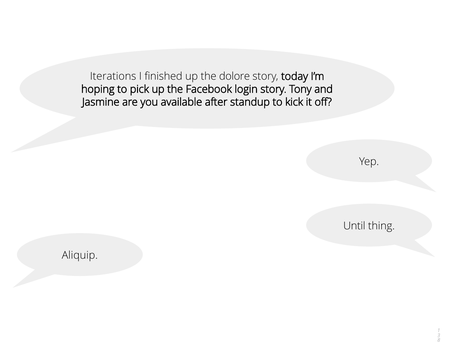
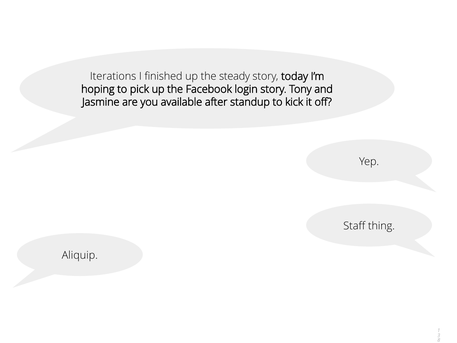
dolore: dolore -> steady (235, 76)
Until: Until -> Staff (354, 226)
